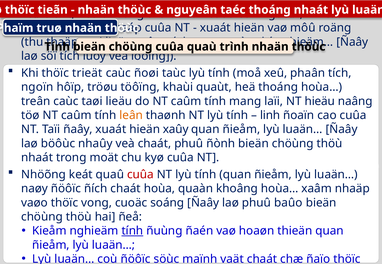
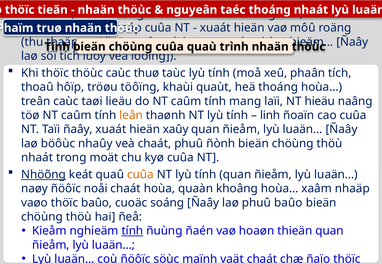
thöïc trieät: trieät -> thöùc (87, 73)
ñoøi: ñoøi -> thuø (147, 73)
ngoïn: ngoïn -> thoaû (37, 87)
Nhöõng underline: none -> present (44, 175)
cuûa colour: red -> orange (140, 175)
ñích: ñích -> noåi (96, 189)
thöïc vong: vong -> baûo (97, 203)
